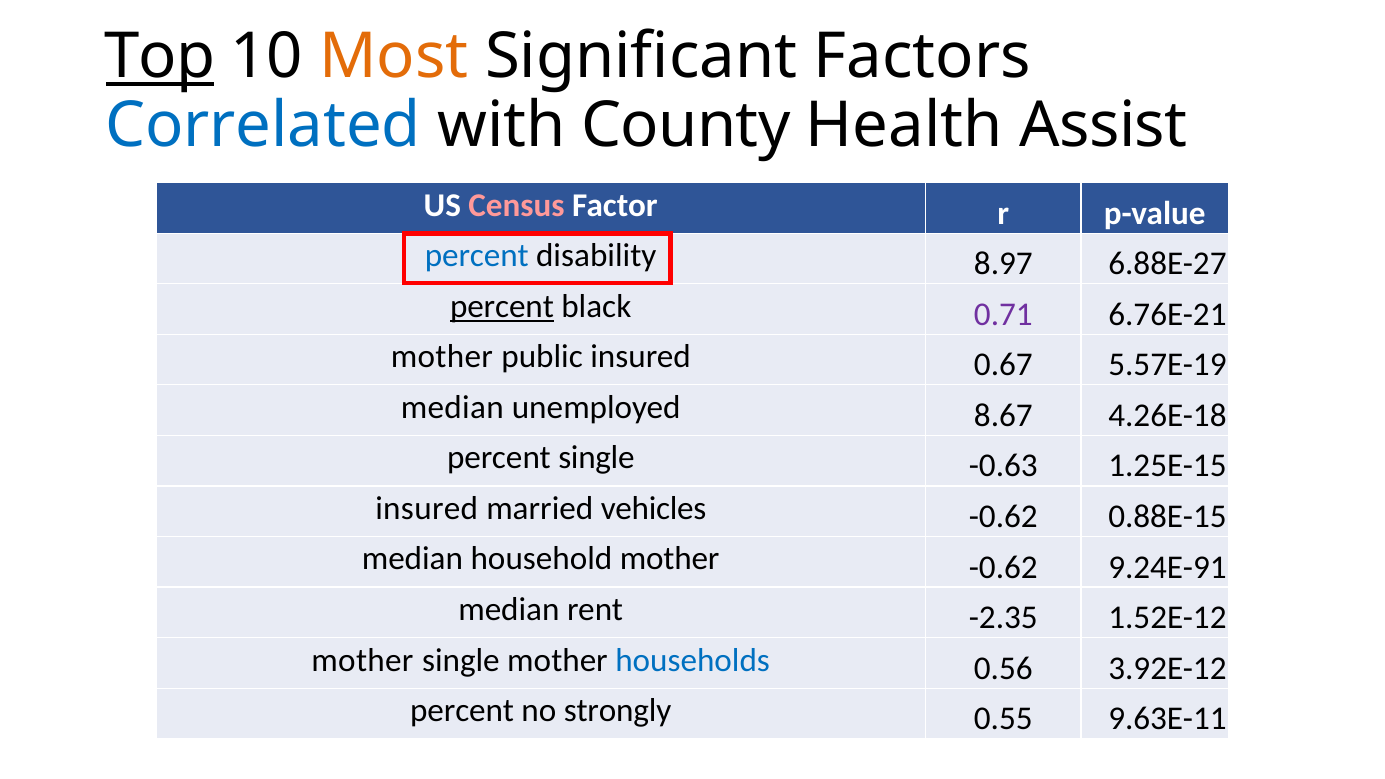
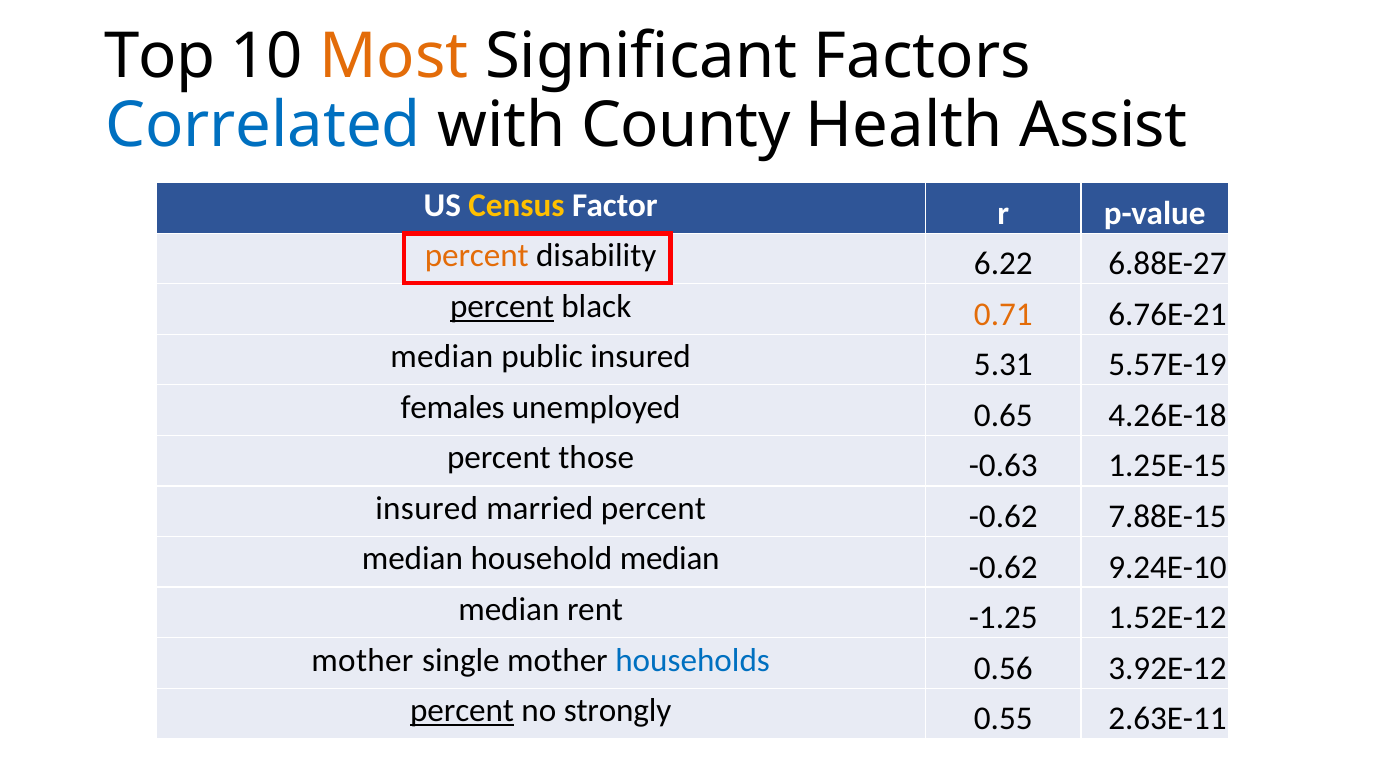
Top underline: present -> none (160, 57)
Census colour: pink -> yellow (517, 205)
percent colour: blue -> orange (477, 256)
8.97: 8.97 -> 6.22 (1003, 264)
0.71 colour: purple -> orange (1003, 314)
mother: mother -> median (442, 357)
0.67: 0.67 -> 5.31 (1003, 365)
median: median -> females (453, 407)
8.67: 8.67 -> 0.65 (1003, 416)
percent single: single -> those (596, 458)
married vehicles: vehicles -> percent (653, 509)
0.88E-15: 0.88E-15 -> 7.88E-15 (1167, 517)
household mother: mother -> median (670, 559)
9.24E-91: 9.24E-91 -> 9.24E-10 (1167, 567)
-2.35: -2.35 -> -1.25 (1003, 618)
percent underline: none -> present (462, 711)
9.63E-11: 9.63E-11 -> 2.63E-11 (1167, 719)
